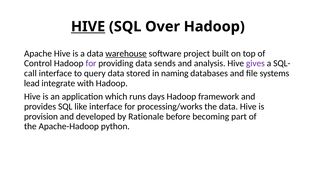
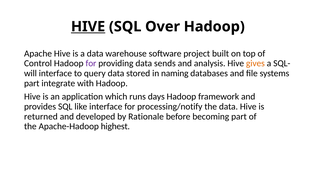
warehouse underline: present -> none (126, 53)
gives colour: purple -> orange (255, 63)
call: call -> will (30, 73)
lead: lead -> part (32, 83)
processing/works: processing/works -> processing/notify (170, 106)
provision: provision -> returned (41, 116)
python: python -> highest (115, 126)
